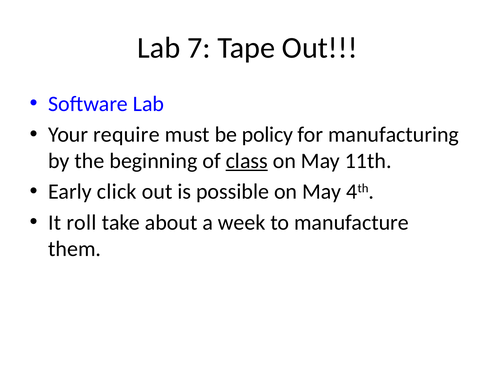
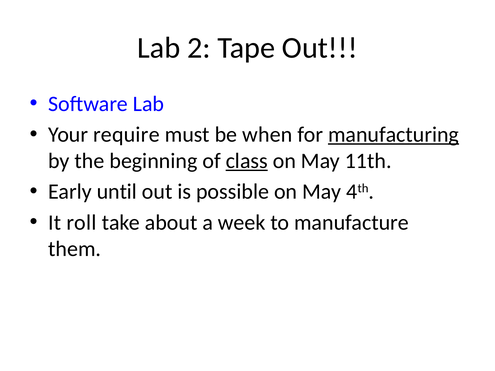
7: 7 -> 2 (199, 48)
policy: policy -> when (267, 135)
manufacturing underline: none -> present (393, 135)
click: click -> until (117, 192)
